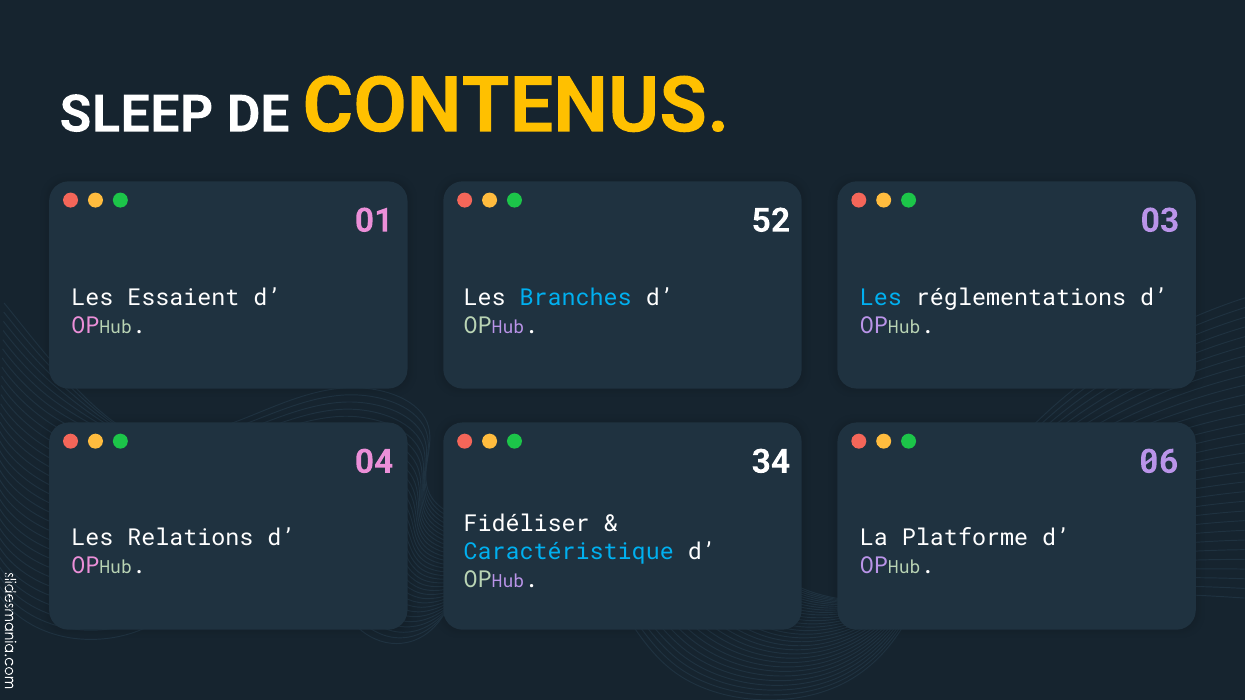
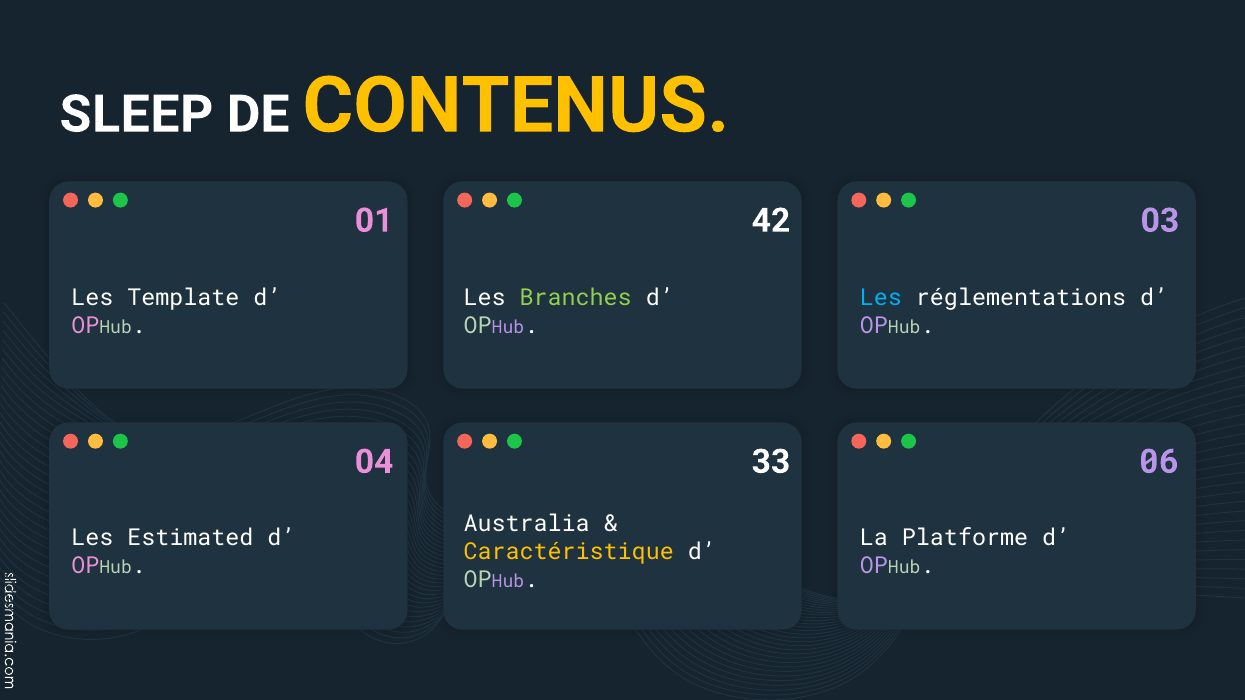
52: 52 -> 42 (771, 221)
Essaient: Essaient -> Template (183, 298)
Branches colour: light blue -> light green (576, 298)
34: 34 -> 33 (771, 462)
Fidéliser: Fidéliser -> Australia (527, 524)
Relations: Relations -> Estimated (190, 538)
Caractéristique colour: light blue -> yellow (569, 552)
